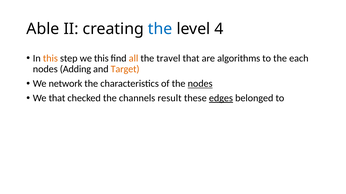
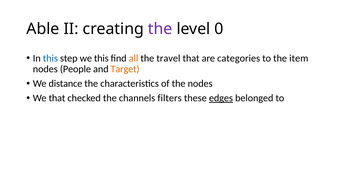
the colour: blue -> purple (160, 29)
4: 4 -> 0 (219, 29)
this colour: orange -> blue (50, 58)
algorithms: algorithms -> categories (239, 58)
each: each -> item (299, 58)
Adding: Adding -> People (75, 69)
network: network -> distance (65, 84)
nodes underline: present -> none (200, 84)
result: result -> filters (170, 98)
